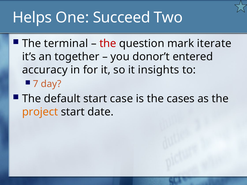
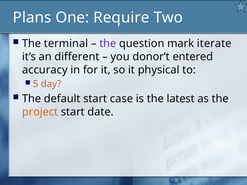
Helps: Helps -> Plans (32, 18)
Succeed: Succeed -> Require (121, 18)
the colour: red -> purple (108, 44)
together: together -> different (77, 57)
insights: insights -> physical (159, 70)
7: 7 -> 5 (36, 84)
cases: cases -> latest (181, 99)
